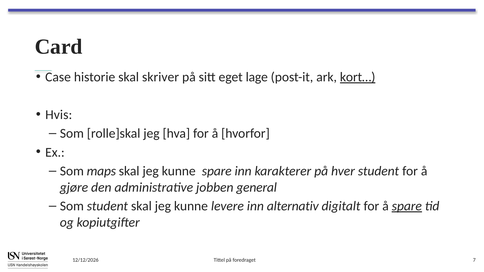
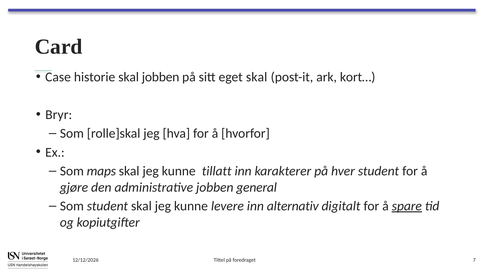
skal skriver: skriver -> jobben (161, 77)
eget lage: lage -> skal (257, 77)
kort… underline: present -> none (358, 77)
Hvis: Hvis -> Bryr (59, 115)
kunne spare: spare -> tillatt (217, 171)
